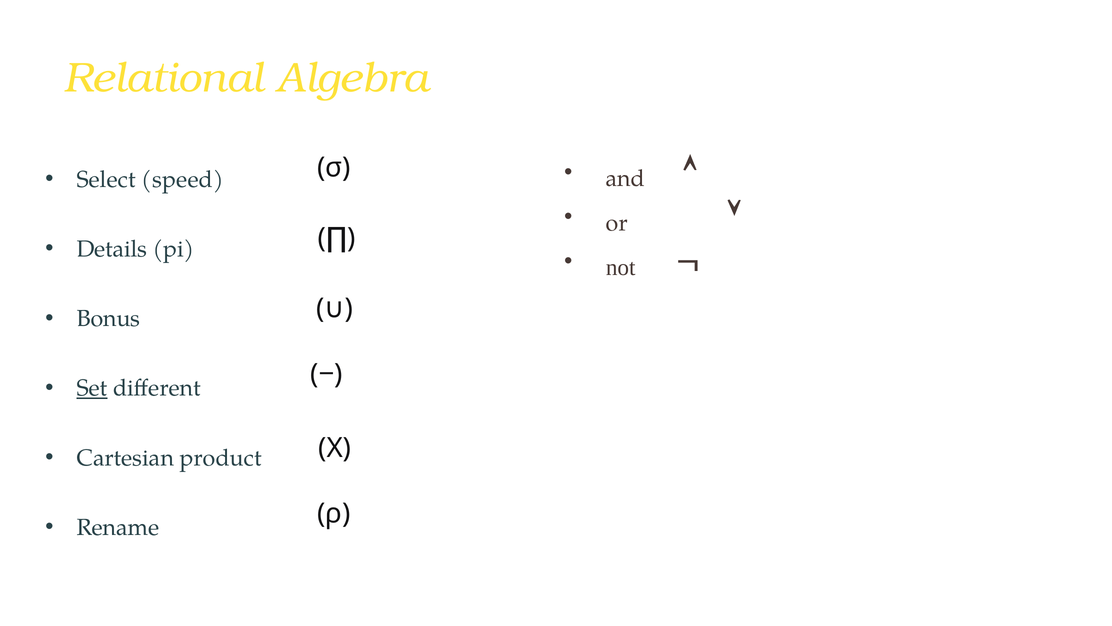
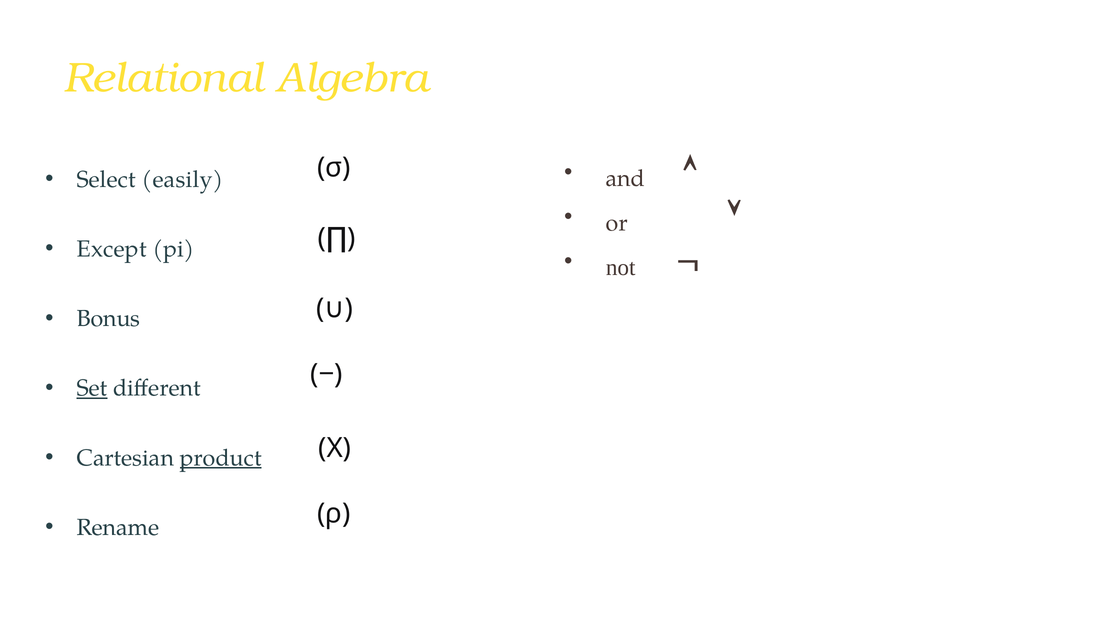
speed: speed -> easily (183, 179)
Details: Details -> Except (112, 249)
product underline: none -> present (221, 457)
